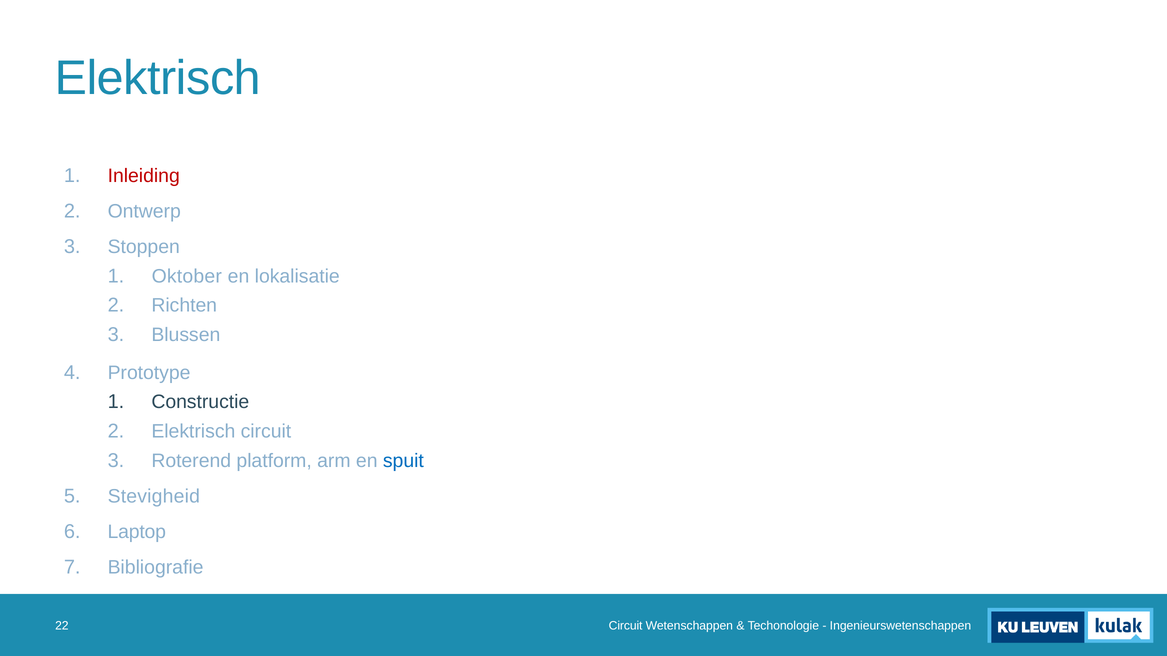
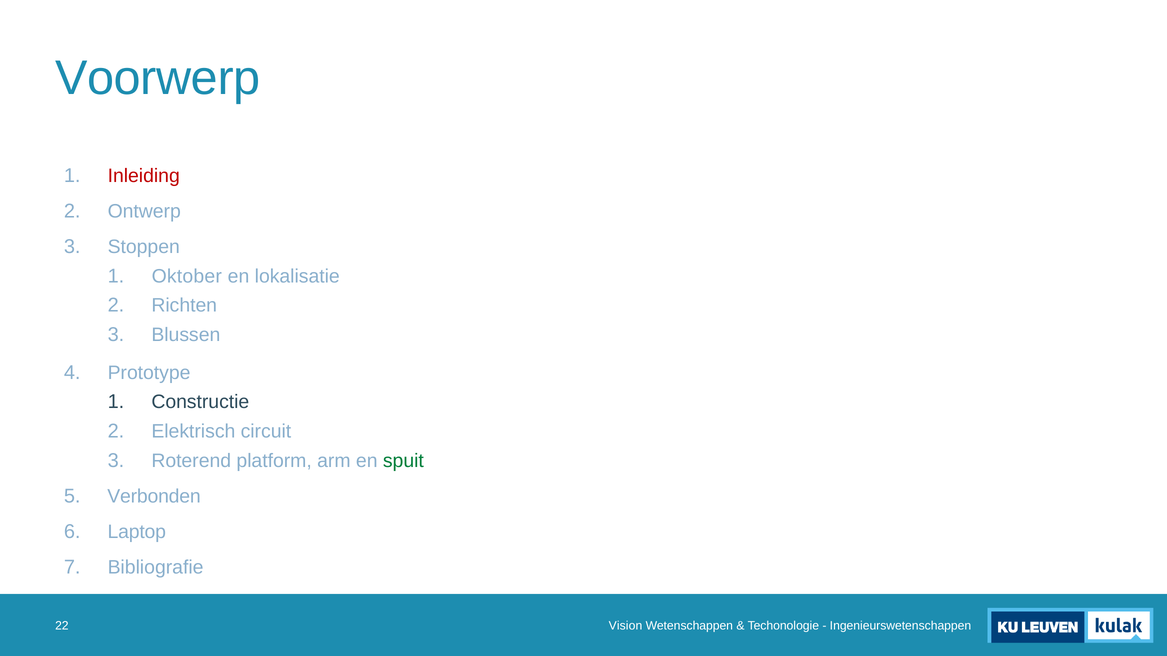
Elektrisch: Elektrisch -> Voorwerp (158, 78)
spuit colour: blue -> green (403, 461)
Stevigheid: Stevigheid -> Verbonden (154, 497)
Circuit: Circuit -> Vision (626, 626)
